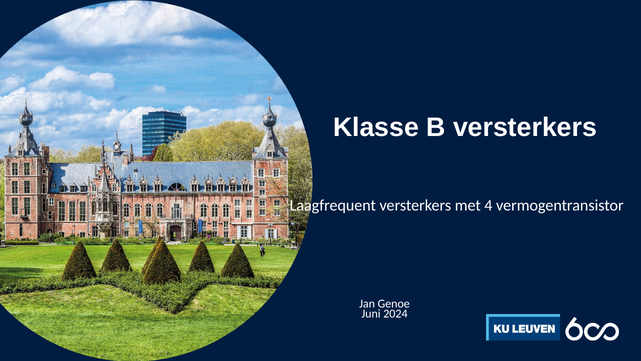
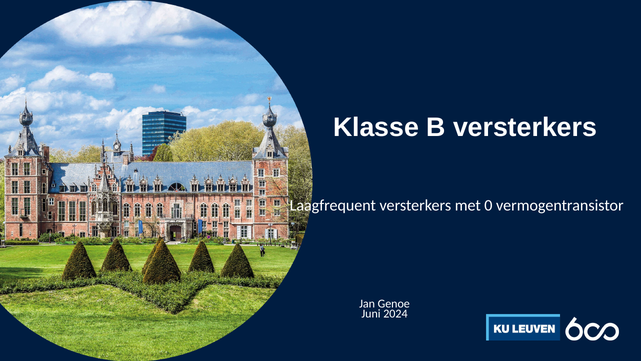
4: 4 -> 0 (488, 205)
